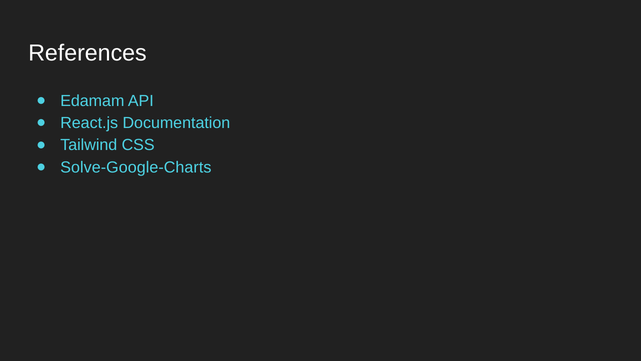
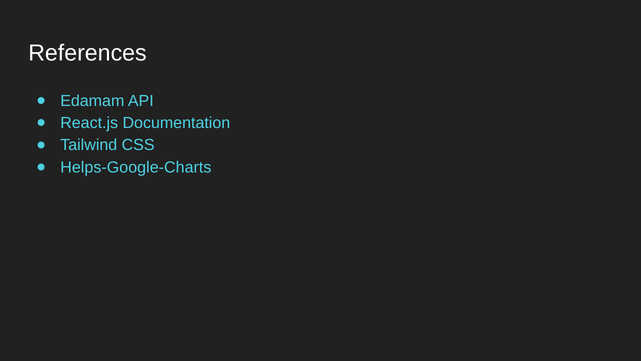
Solve-Google-Charts: Solve-Google-Charts -> Helps-Google-Charts (136, 167)
